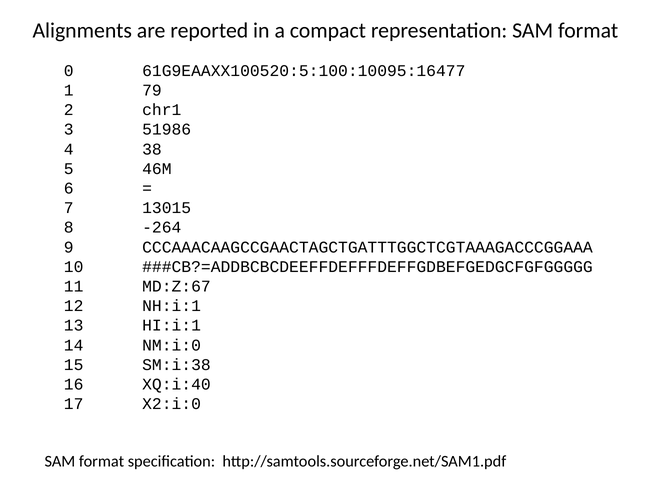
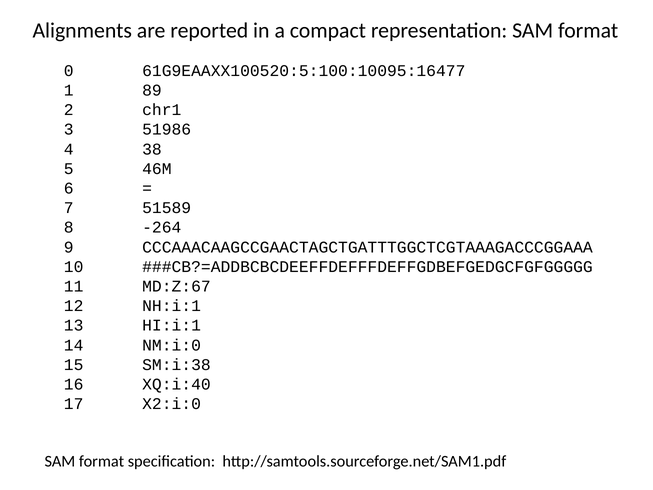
79: 79 -> 89 (152, 90)
13015: 13015 -> 51589 (167, 208)
